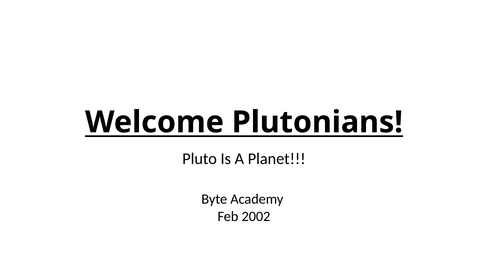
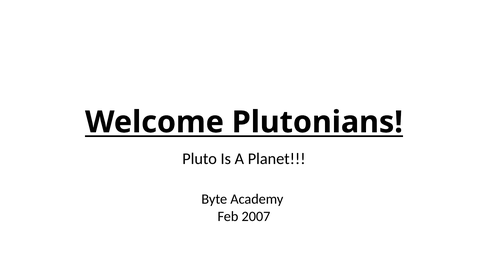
2002: 2002 -> 2007 (256, 216)
